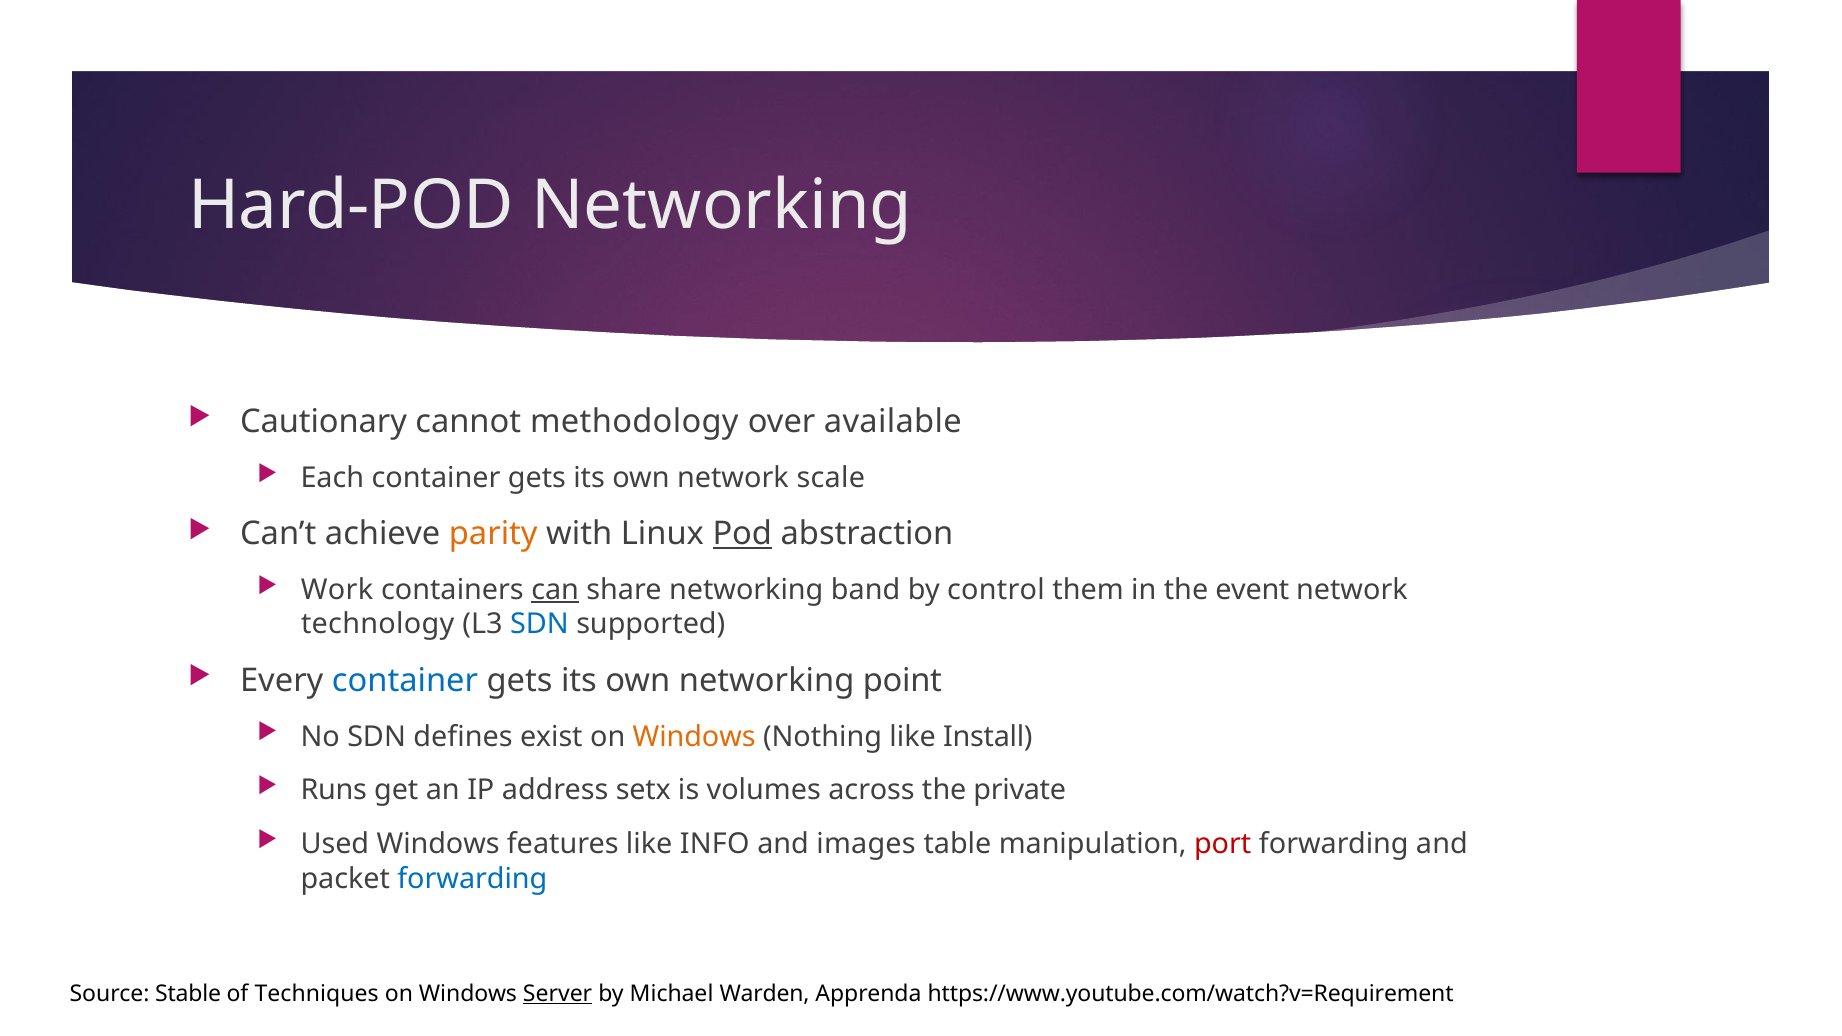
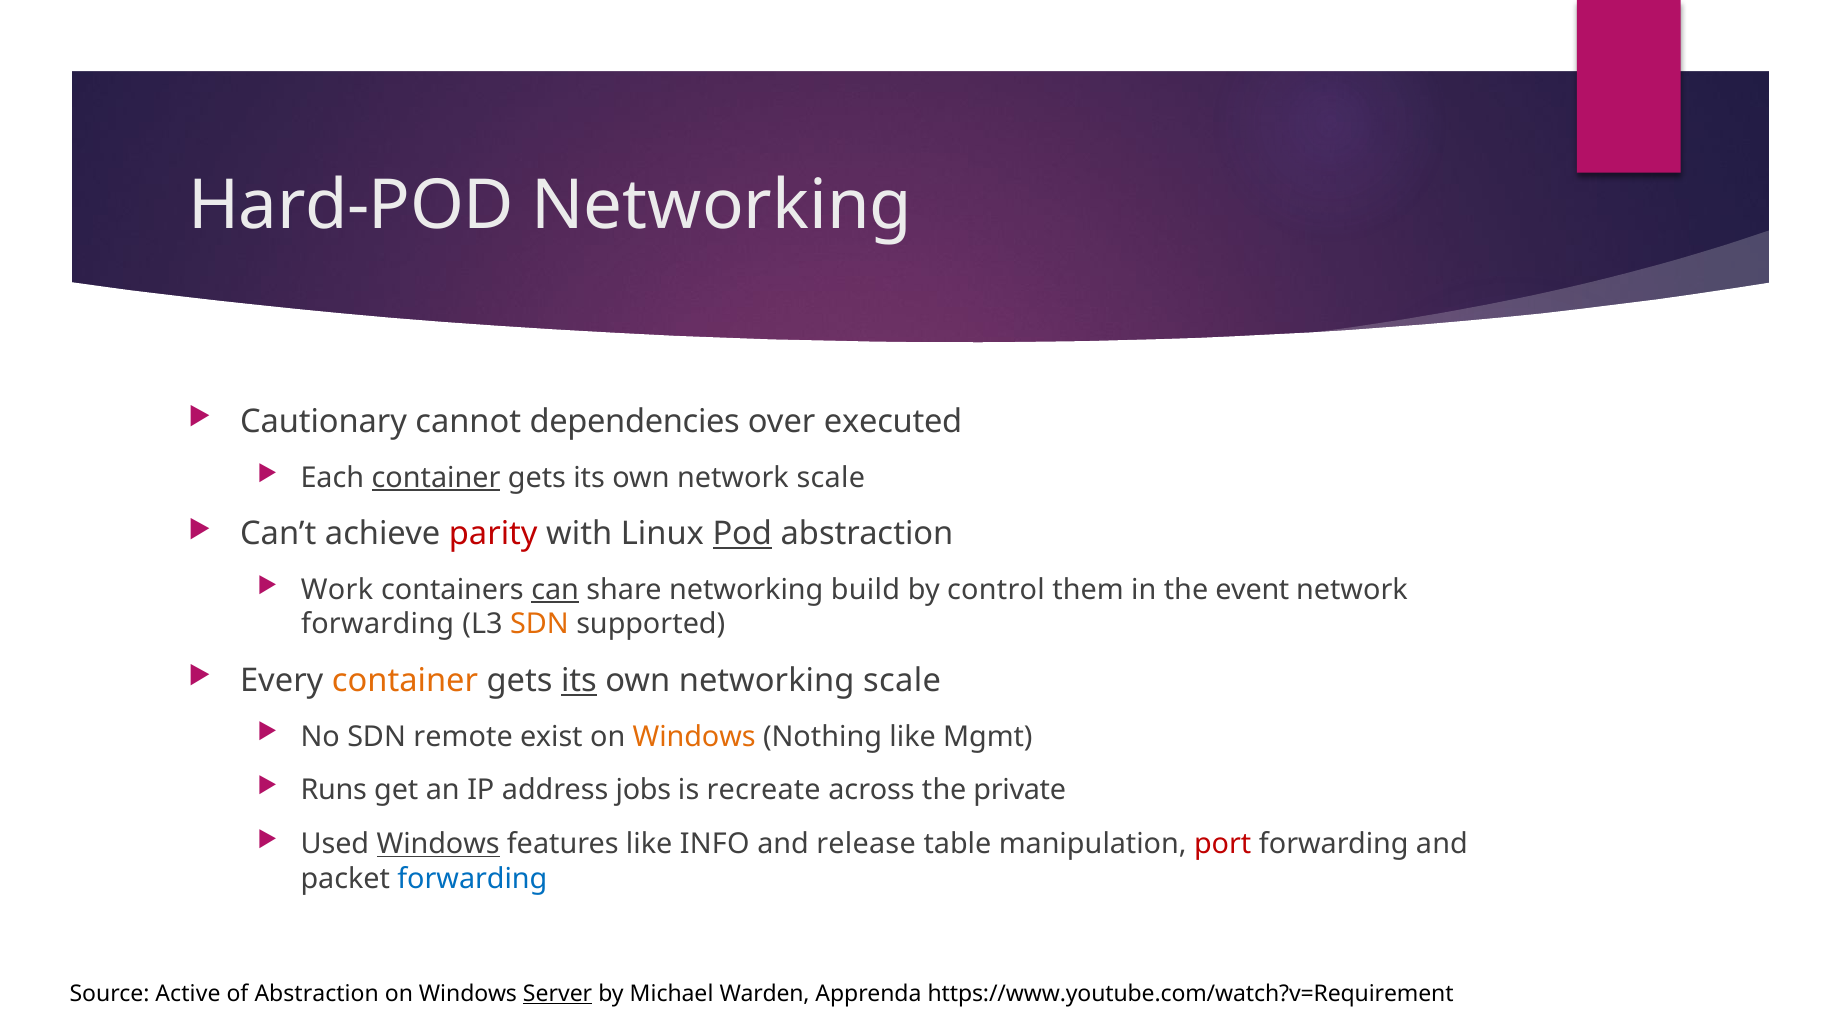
methodology: methodology -> dependencies (635, 422)
available: available -> executed (893, 422)
container underline: none -> present (436, 478)
parity colour: orange -> red (493, 534)
band: band -> build (866, 590)
technology: technology -> forwarding (378, 625)
SDN colour: blue -> orange (539, 625)
container colour: blue -> orange (405, 681)
its underline: none -> present (579, 681)
networking point: point -> scale (902, 681)
defines: defines -> remote (463, 737)
Install: Install -> Mgmt (988, 737)
setx: setx -> jobs (643, 790)
volumes: volumes -> recreate (764, 790)
Windows underline: none -> present (438, 844)
images: images -> release (866, 844)
Stable: Stable -> Active (188, 994)
of Techniques: Techniques -> Abstraction (317, 994)
